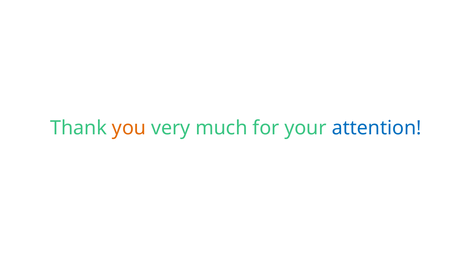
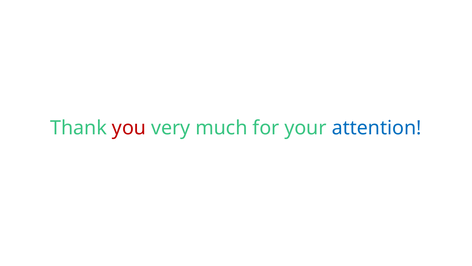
you colour: orange -> red (129, 128)
